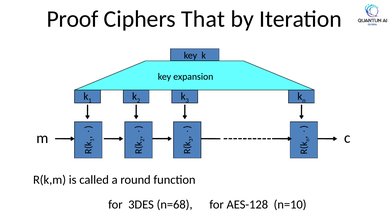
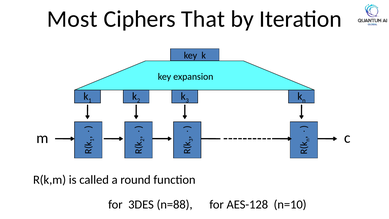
Proof: Proof -> Most (72, 19)
n=68: n=68 -> n=88 (175, 204)
